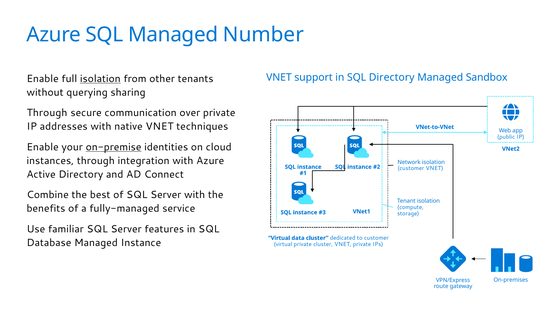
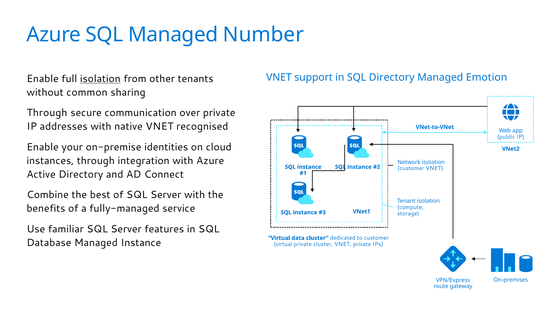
Sandbox: Sandbox -> Emotion (487, 77)
querying: querying -> common (87, 92)
techniques: techniques -> recognised (202, 126)
on-premise underline: present -> none (114, 147)
